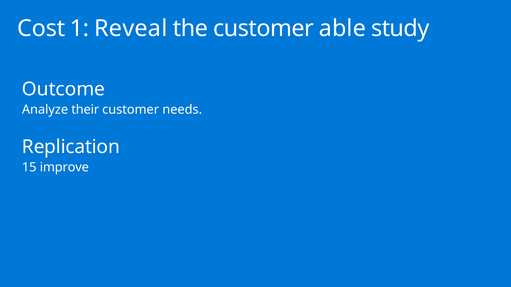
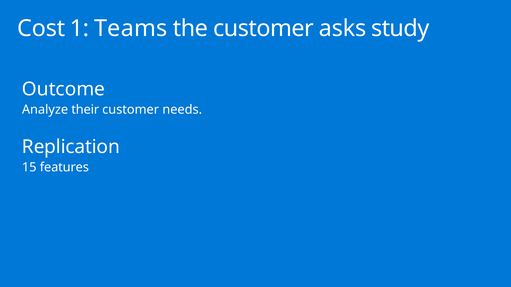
Reveal: Reveal -> Teams (131, 28)
able: able -> asks (343, 28)
improve: improve -> features (64, 168)
